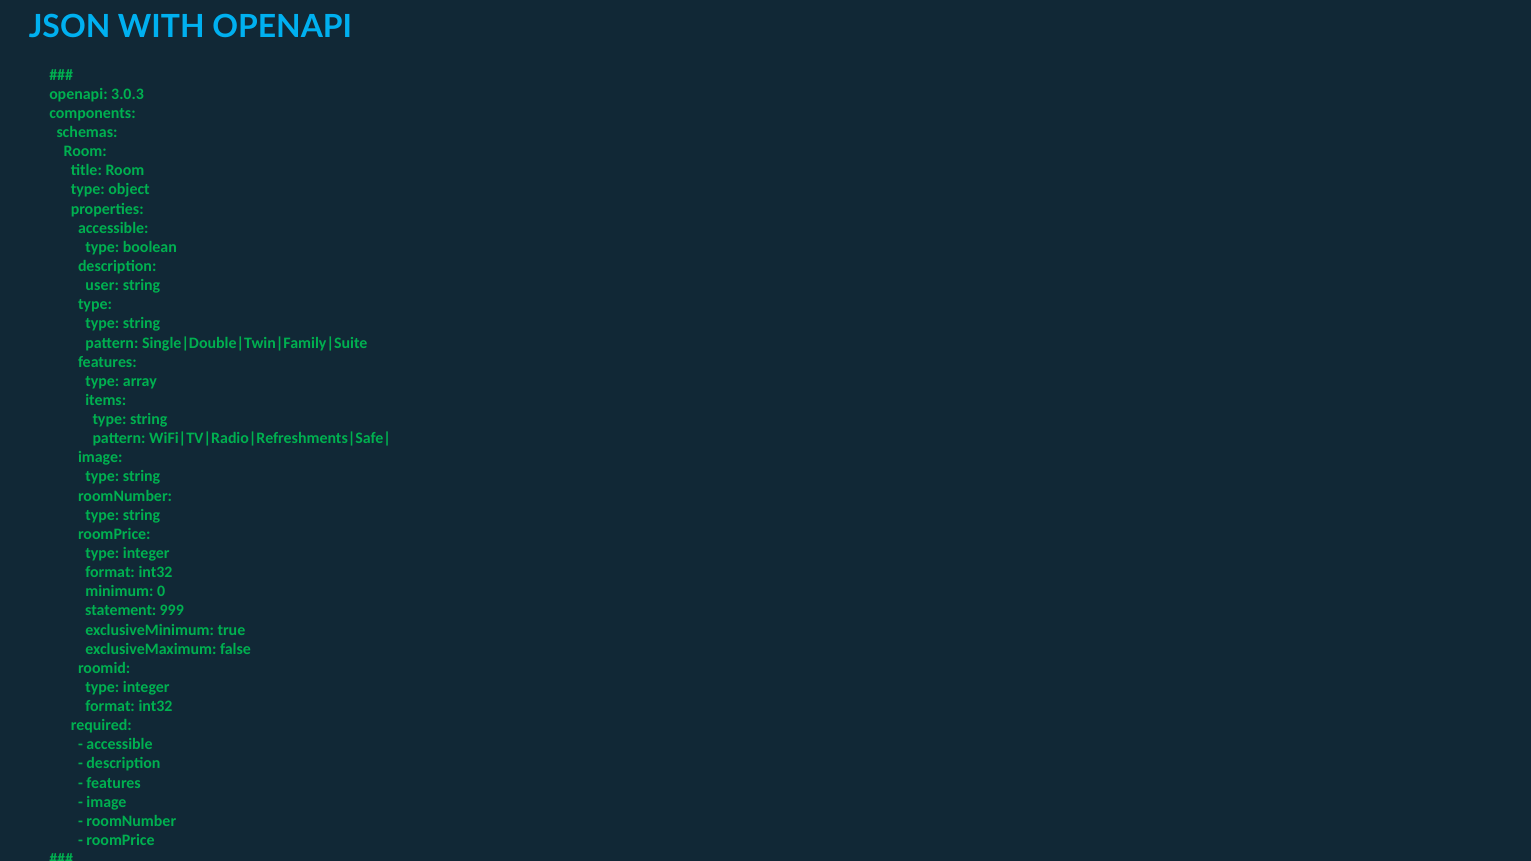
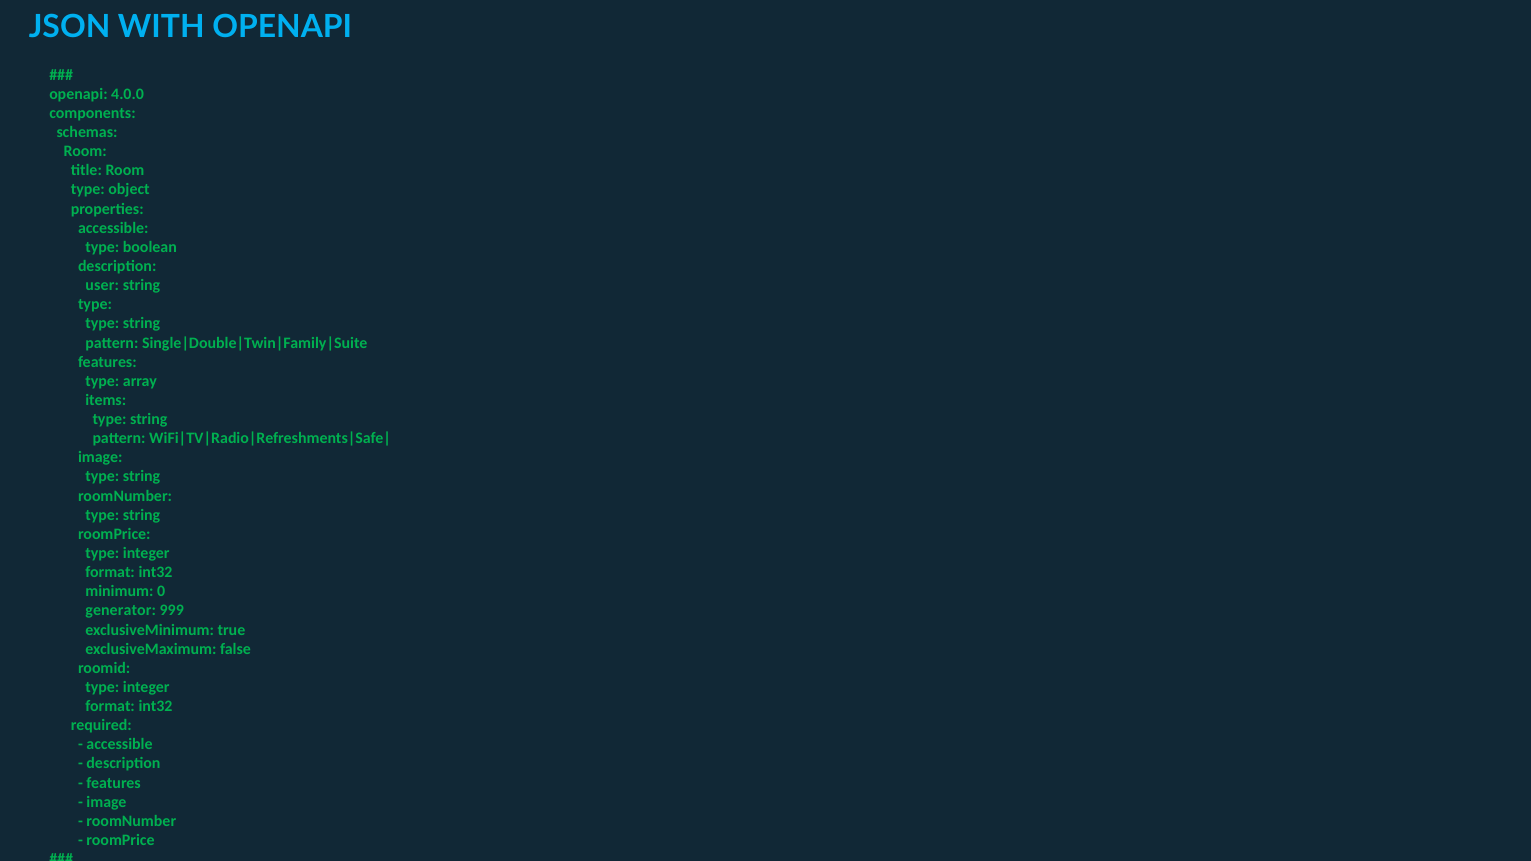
3.0.3: 3.0.3 -> 4.0.0 (128, 94)
statement: statement -> generator (121, 611)
